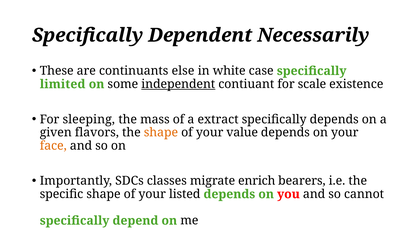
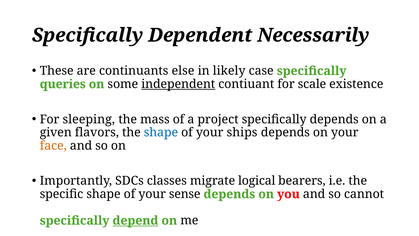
white: white -> likely (229, 71)
limited: limited -> queries (63, 84)
extract: extract -> project (218, 119)
shape colour: orange -> blue (161, 132)
value: value -> ships (242, 132)
enrich: enrich -> logical (257, 181)
listed: listed -> sense (185, 194)
depend underline: none -> present (135, 220)
